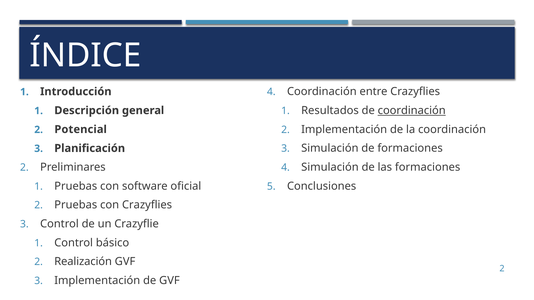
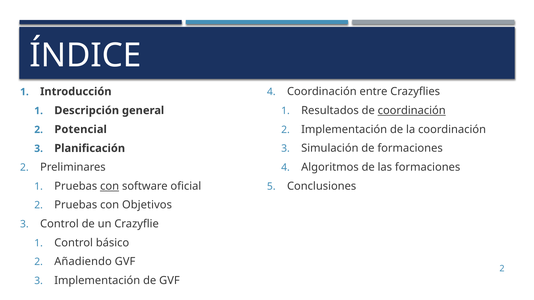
Simulación: Simulación -> Algoritmos (330, 167)
con underline: none -> present (110, 186)
con Crazyflies: Crazyflies -> Objetivos (147, 205)
Realización: Realización -> Añadiendo (83, 262)
